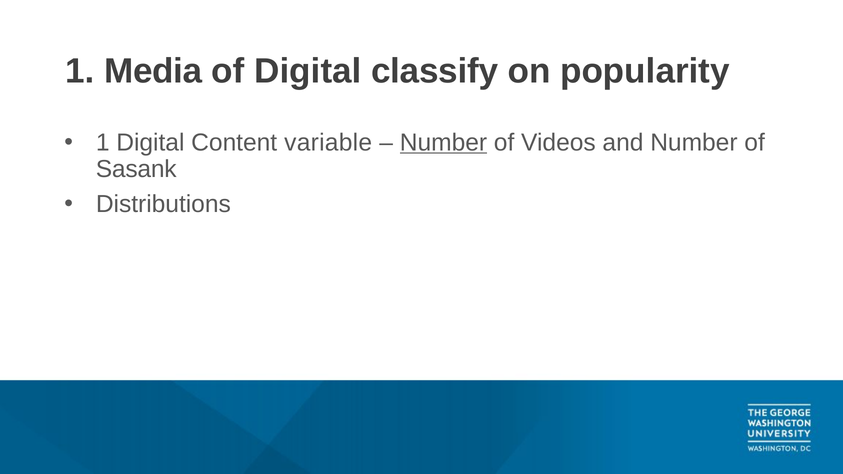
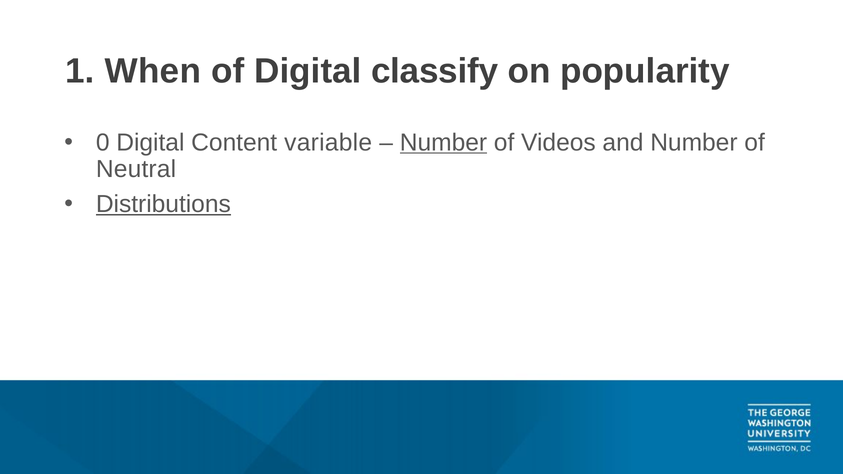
Media: Media -> When (153, 71)
1: 1 -> 0 (103, 142)
Sasank: Sasank -> Neutral (136, 169)
Distributions underline: none -> present (163, 204)
